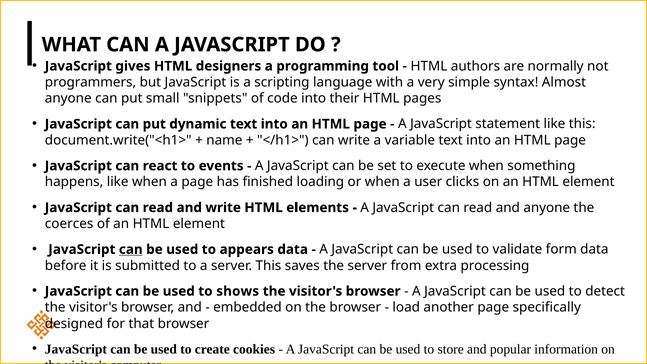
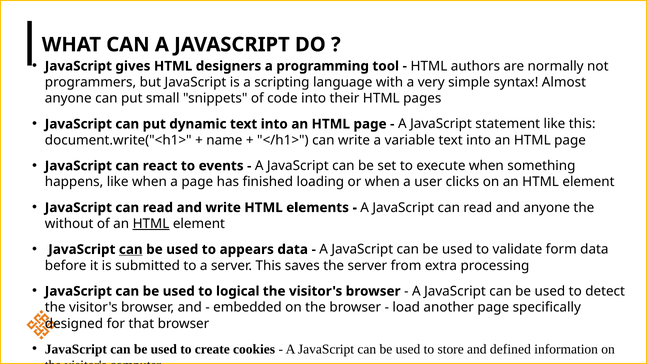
coerces: coerces -> without (69, 224)
HTML underline: none -> present (151, 224)
shows: shows -> logical (238, 291)
popular: popular -> defined (510, 349)
